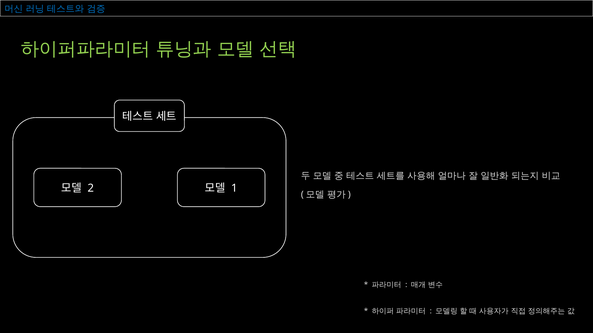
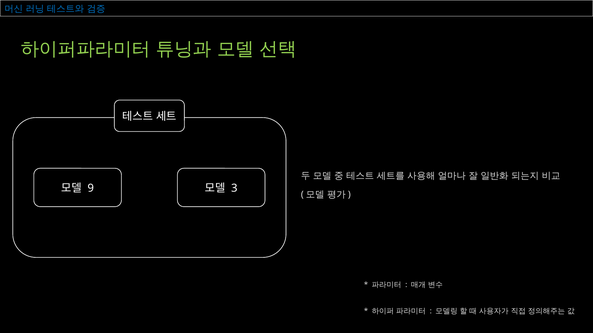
2: 2 -> 9 (91, 189)
1: 1 -> 3 (234, 189)
